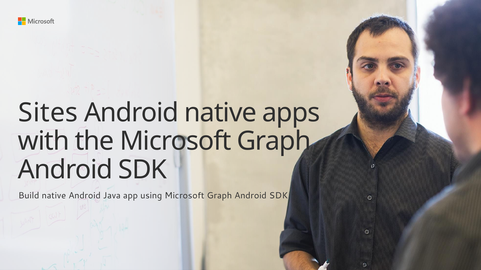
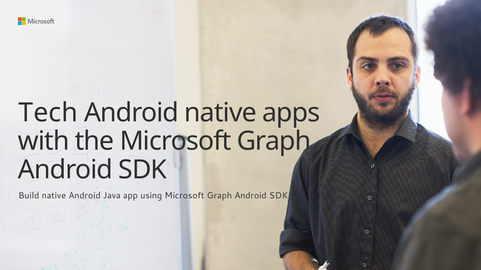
Sites: Sites -> Tech (48, 113)
